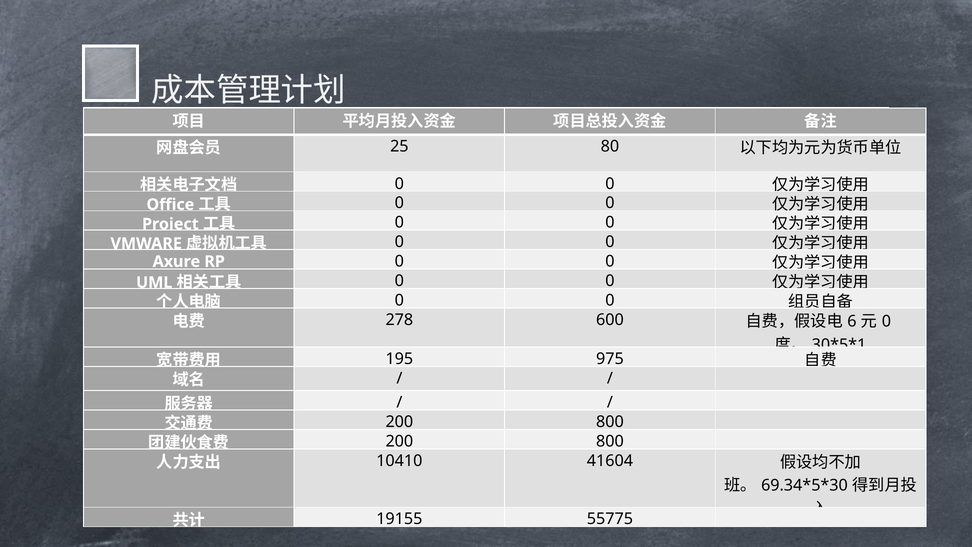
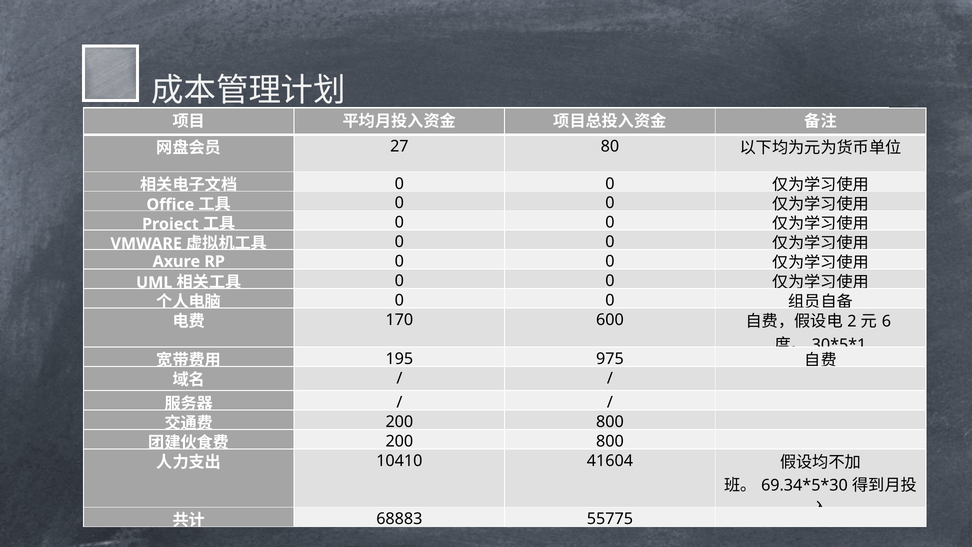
25: 25 -> 27 (399, 146)
278: 278 -> 170 (399, 320)
6: 6 -> 2 (852, 321)
0: 0 -> 6 (886, 321)
19155: 19155 -> 68883 (399, 519)
